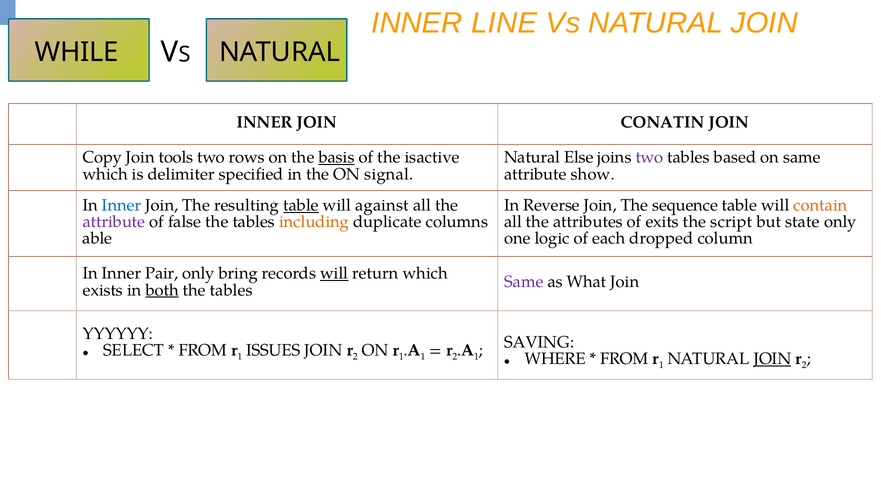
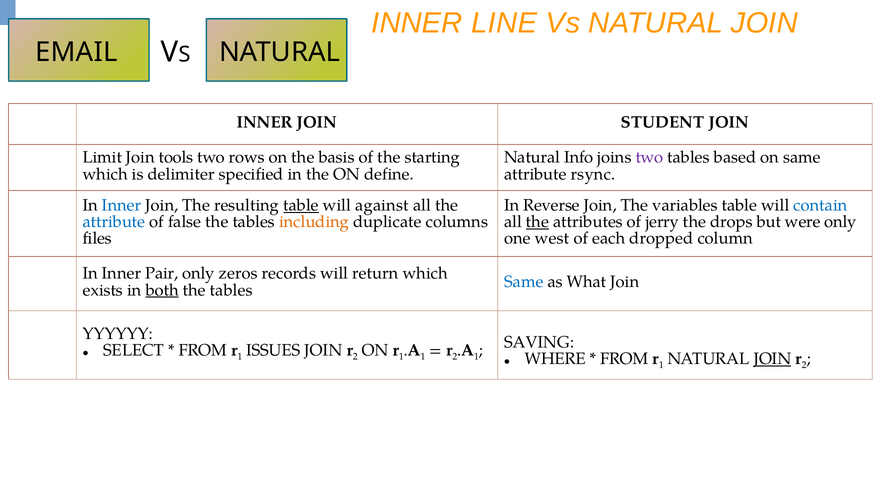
WHILE: WHILE -> EMAIL (76, 52)
CONATIN: CONATIN -> STUDENT (663, 122)
Copy: Copy -> Limit (102, 158)
basis underline: present -> none (337, 158)
isactive: isactive -> starting (432, 158)
Else: Else -> Info (579, 158)
signal: signal -> define (389, 174)
show: show -> rsync (593, 174)
sequence: sequence -> variables (685, 205)
contain colour: orange -> blue (820, 205)
attribute colour: purple -> blue (114, 222)
the underline: none -> present (538, 222)
exits: exits -> jerry (662, 222)
script: script -> drops (731, 222)
state: state -> were (803, 222)
able: able -> files (97, 239)
logic: logic -> west (552, 239)
bring: bring -> zeros (238, 274)
will underline: present -> none (334, 274)
Same colour: purple -> blue (524, 282)
